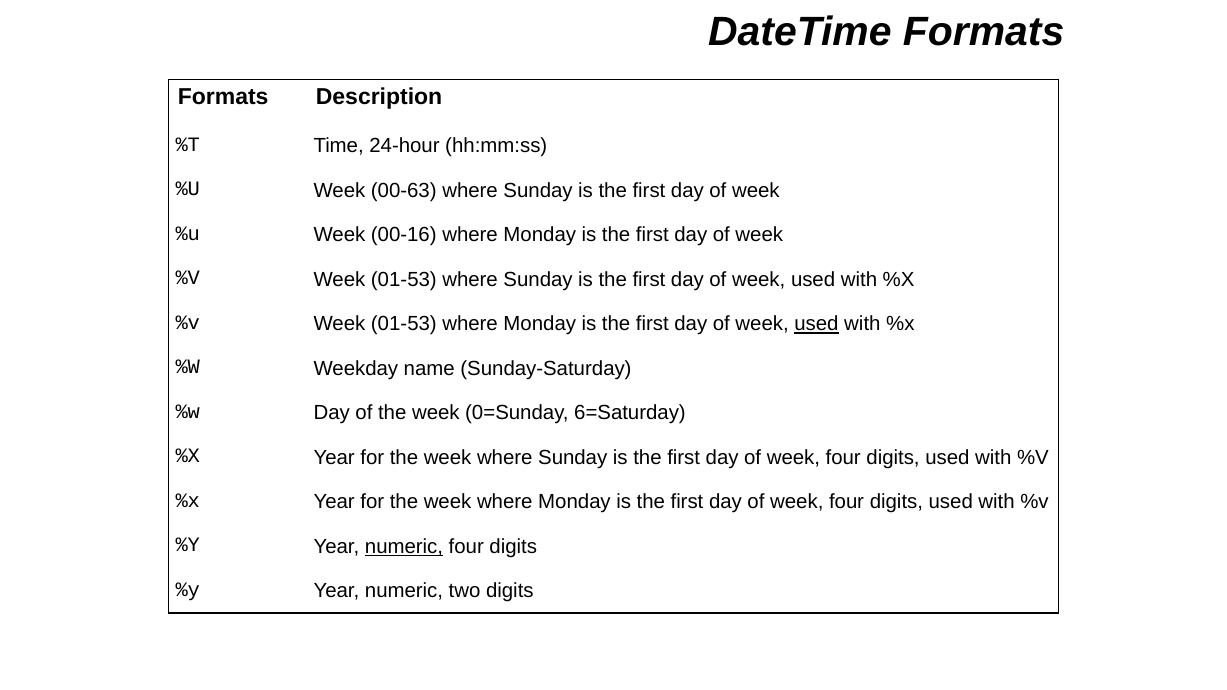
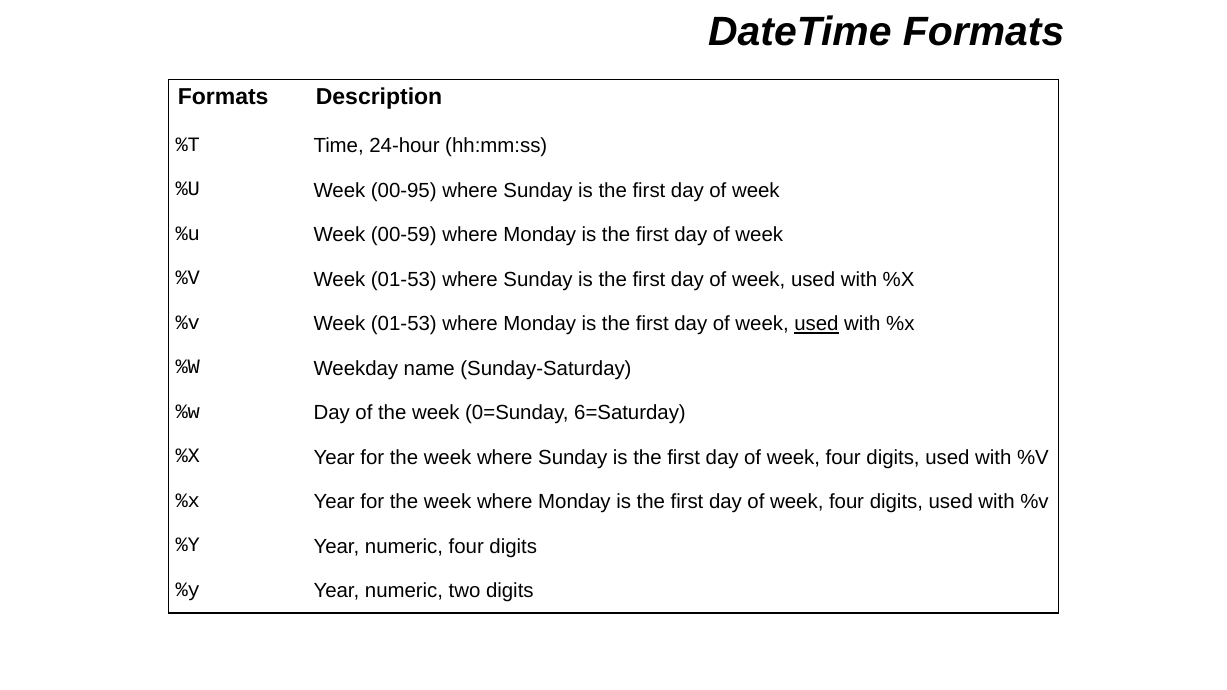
00-63: 00-63 -> 00-95 (404, 191)
00-16: 00-16 -> 00-59 (404, 235)
numeric underline: present -> none (404, 547)
